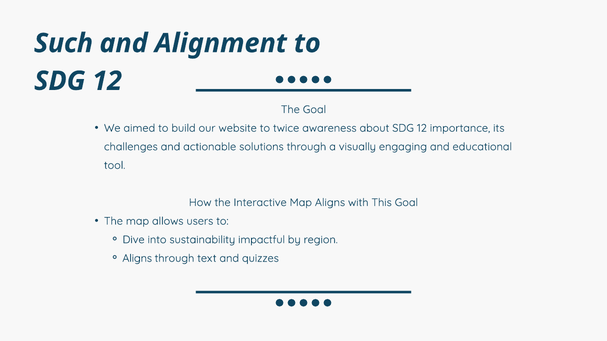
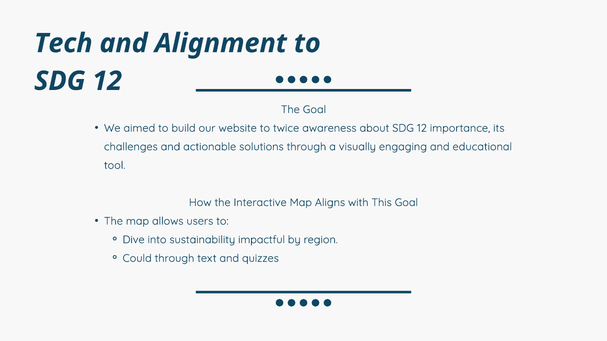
Such: Such -> Tech (63, 43)
Aligns: Aligns -> Could (137, 259)
